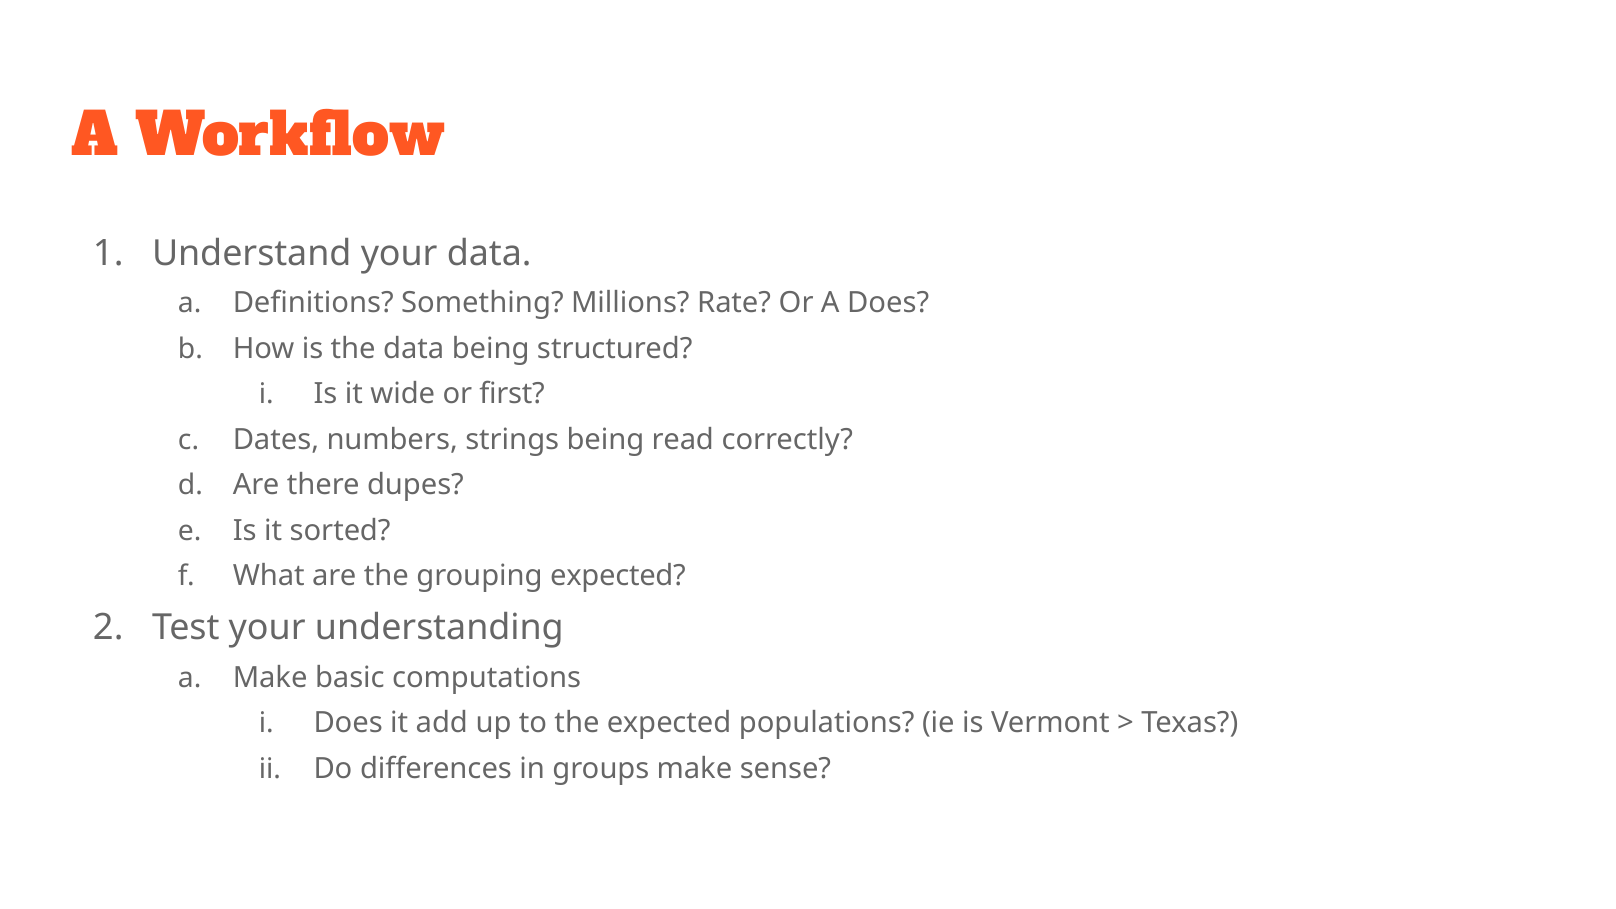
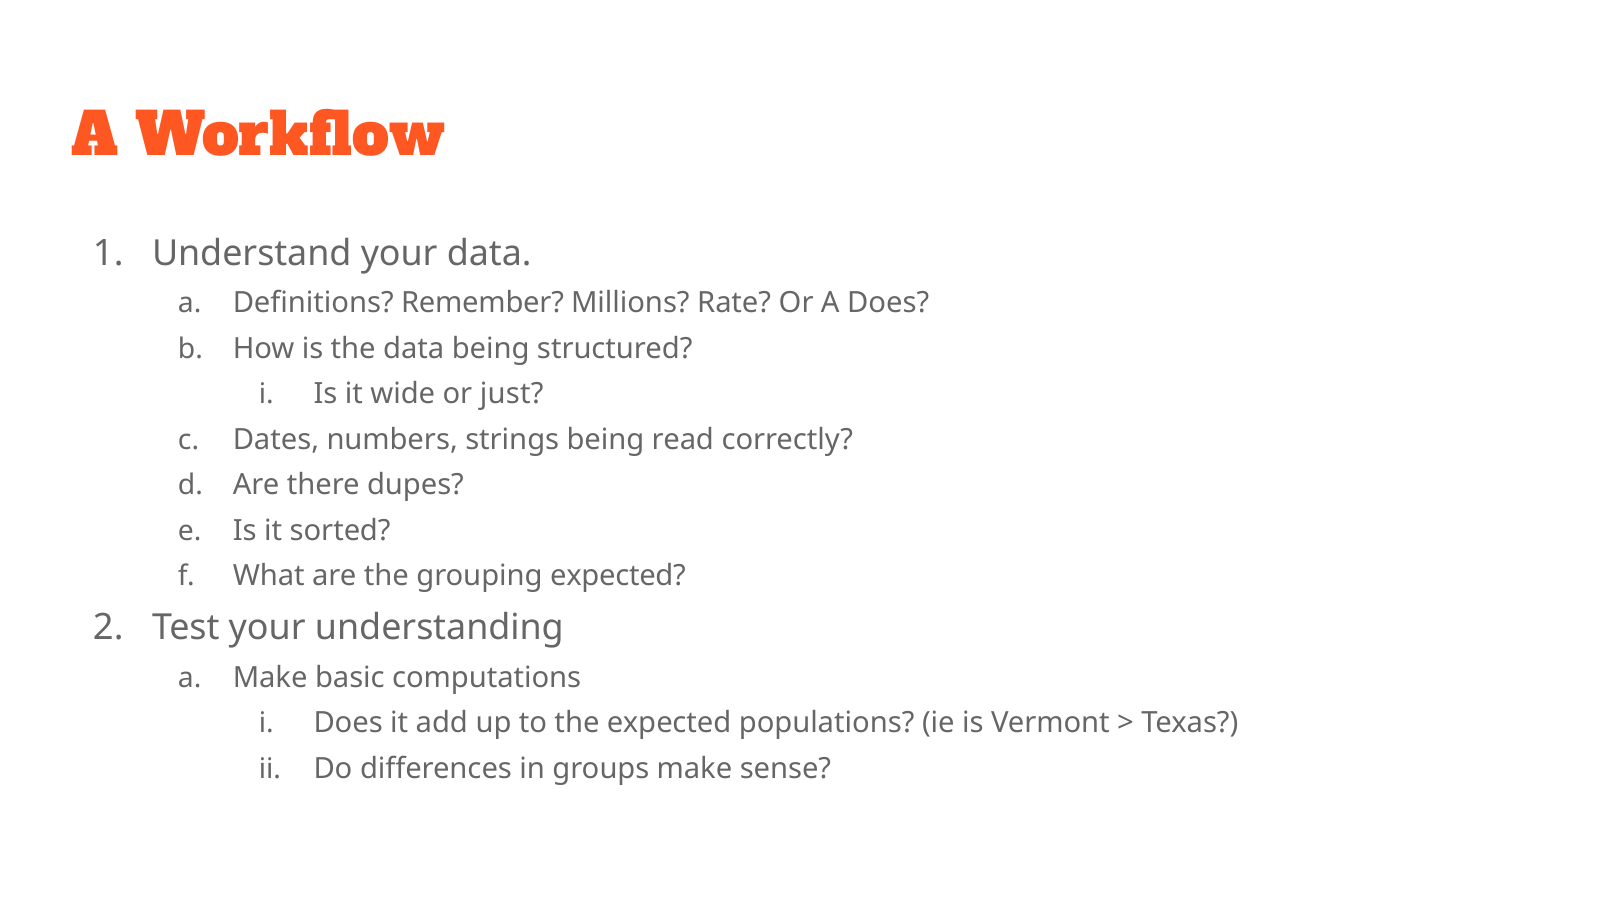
Something: Something -> Remember (482, 303)
first: first -> just (512, 394)
